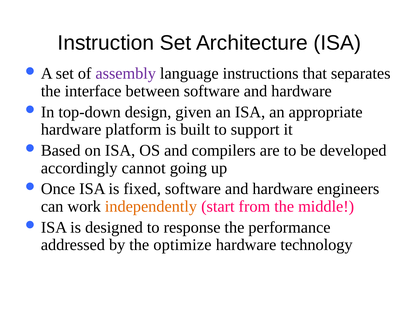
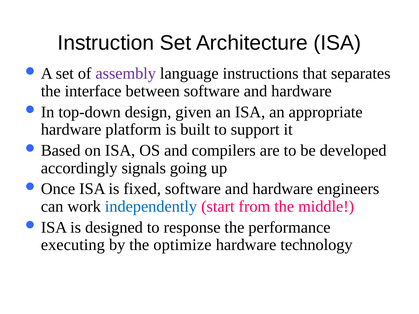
cannot: cannot -> signals (144, 168)
independently colour: orange -> blue (151, 207)
addressed: addressed -> executing (73, 245)
